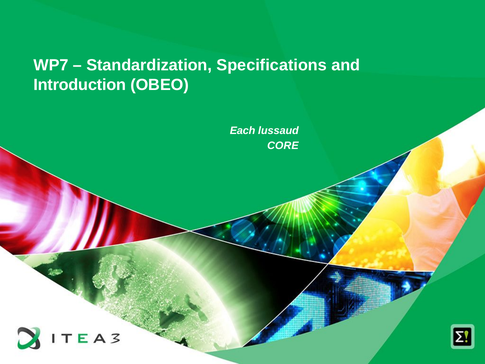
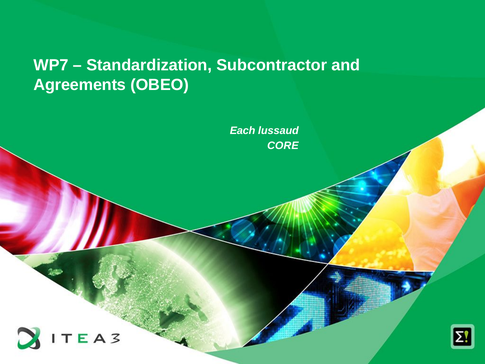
Specifications: Specifications -> Subcontractor (272, 65)
Introduction: Introduction -> Agreements (80, 85)
